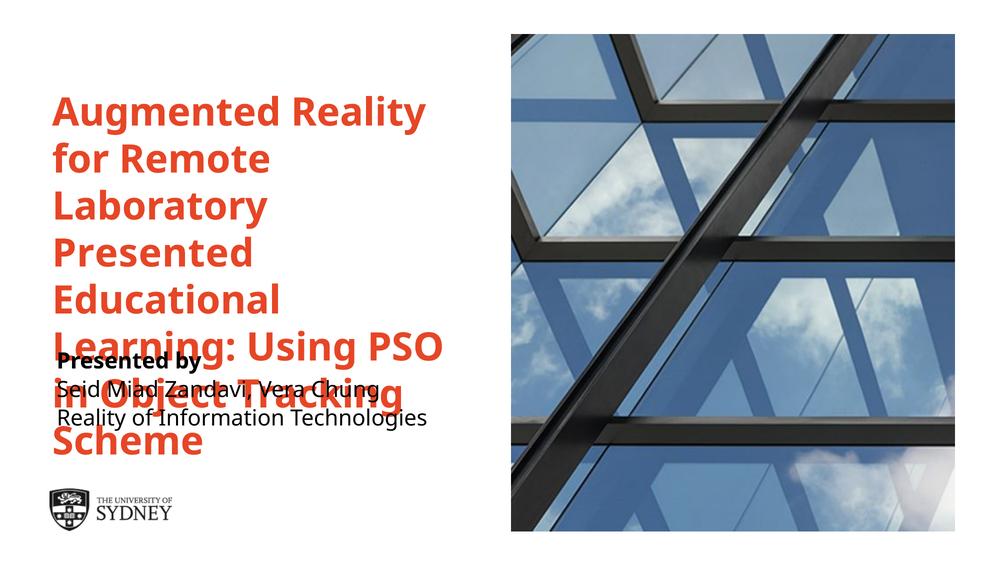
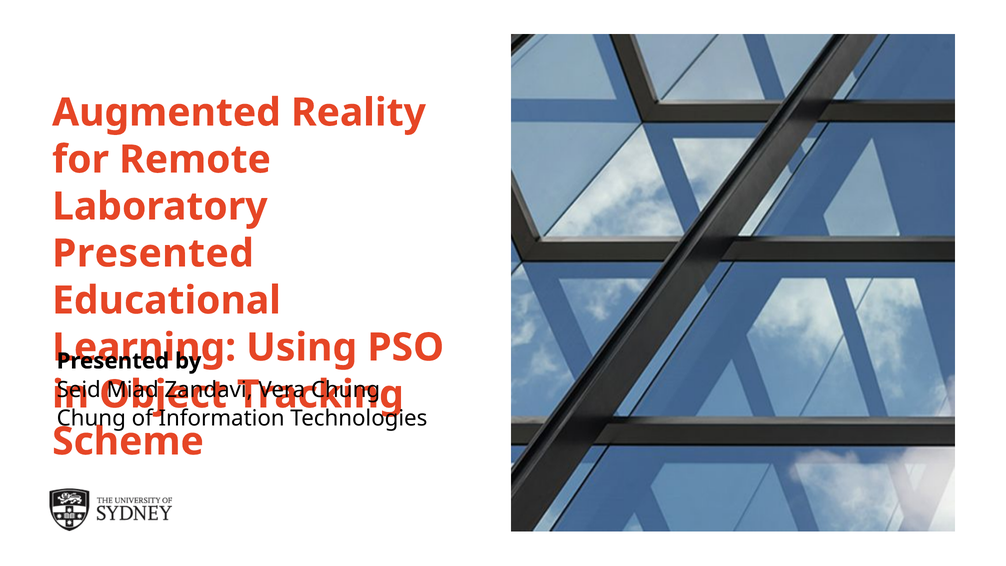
Reality: Reality -> Chung (91, 418)
